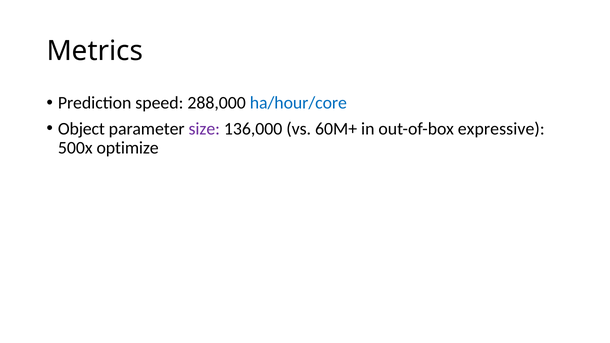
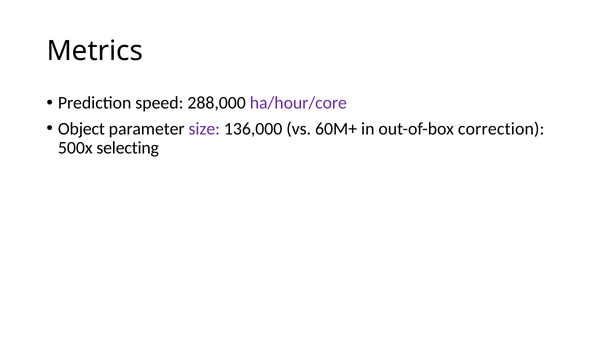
ha/hour/core colour: blue -> purple (298, 103)
expressive: expressive -> correction (501, 129)
optimize: optimize -> selecting (128, 148)
